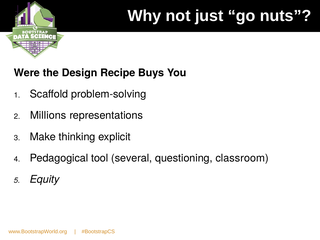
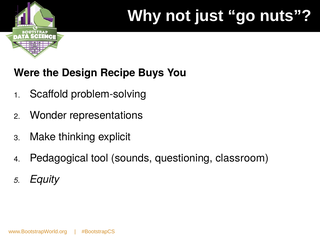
Millions: Millions -> Wonder (48, 115)
several: several -> sounds (132, 158)
